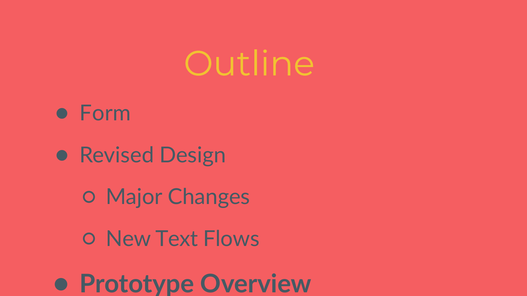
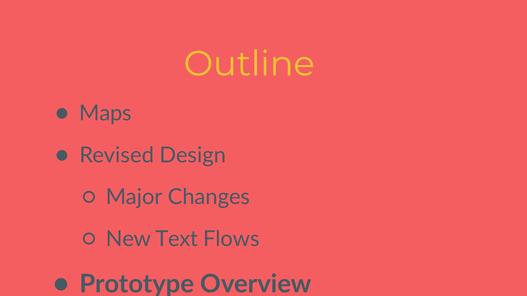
Form: Form -> Maps (105, 113)
